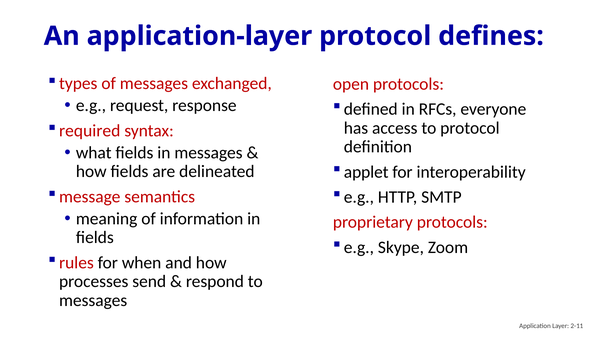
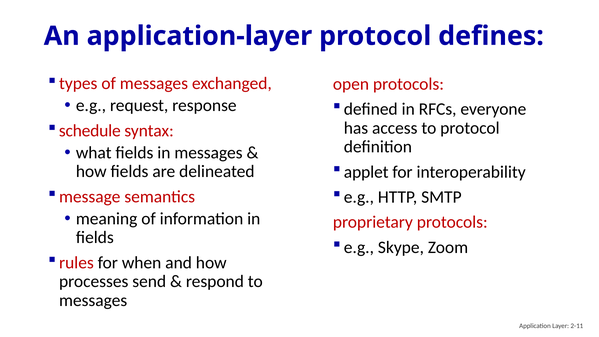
required: required -> schedule (90, 131)
